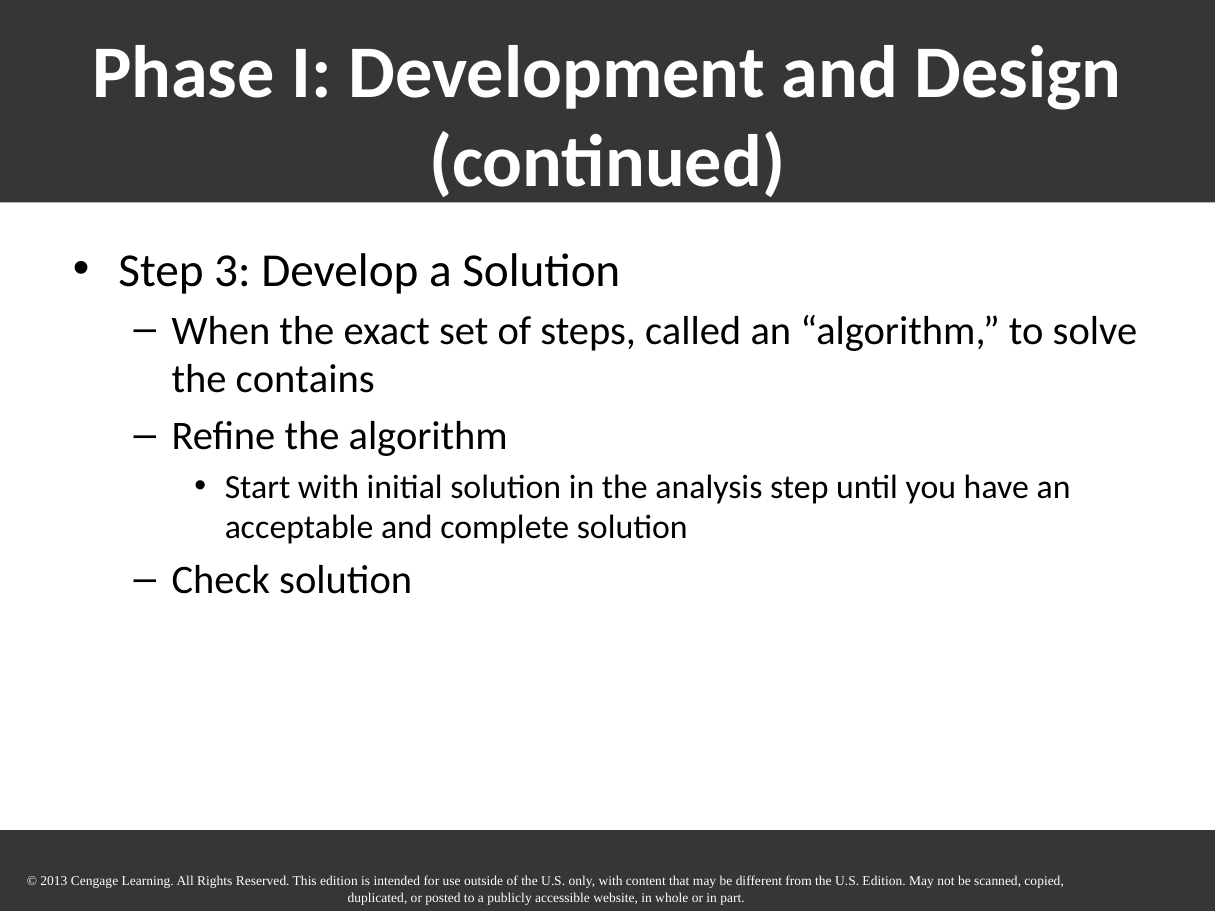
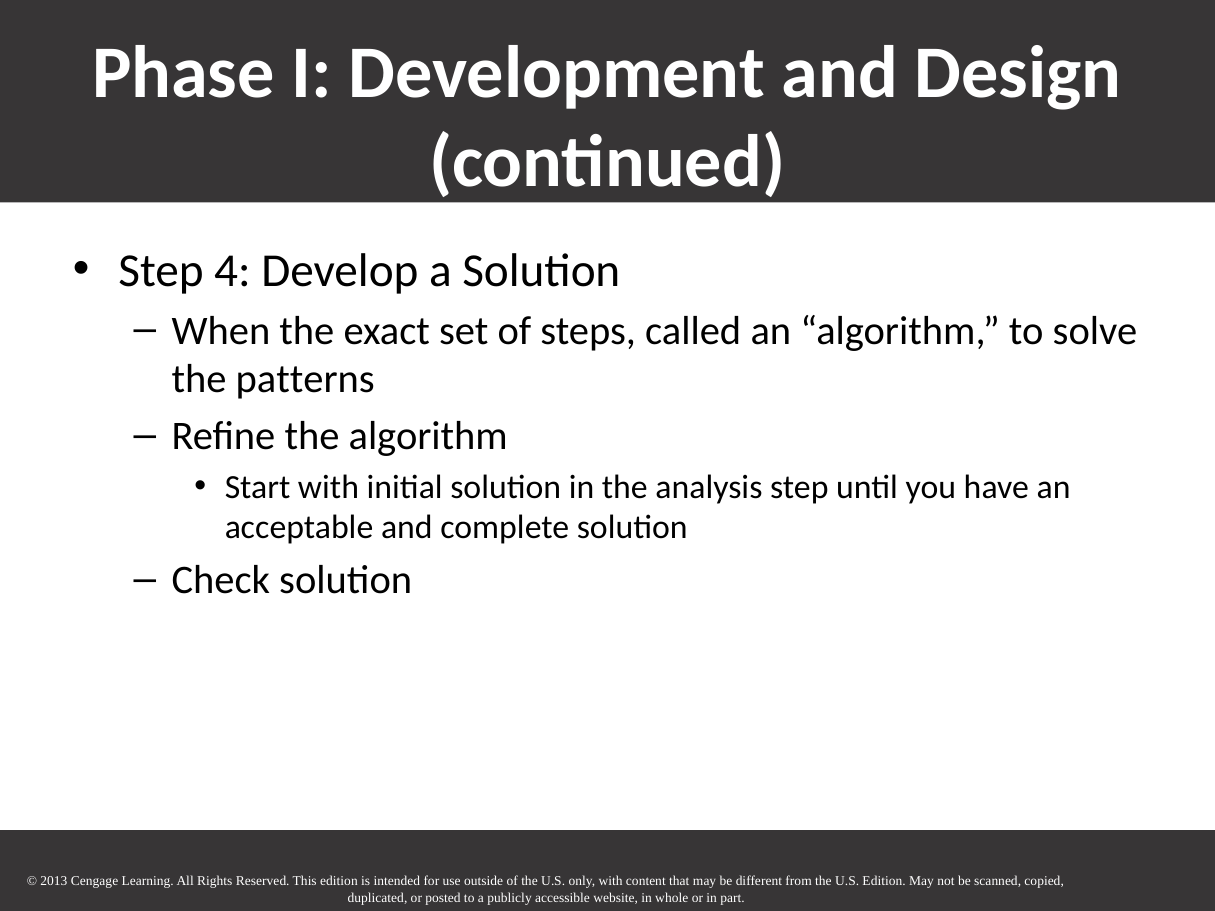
3: 3 -> 4 (232, 271)
contains: contains -> patterns (305, 379)
